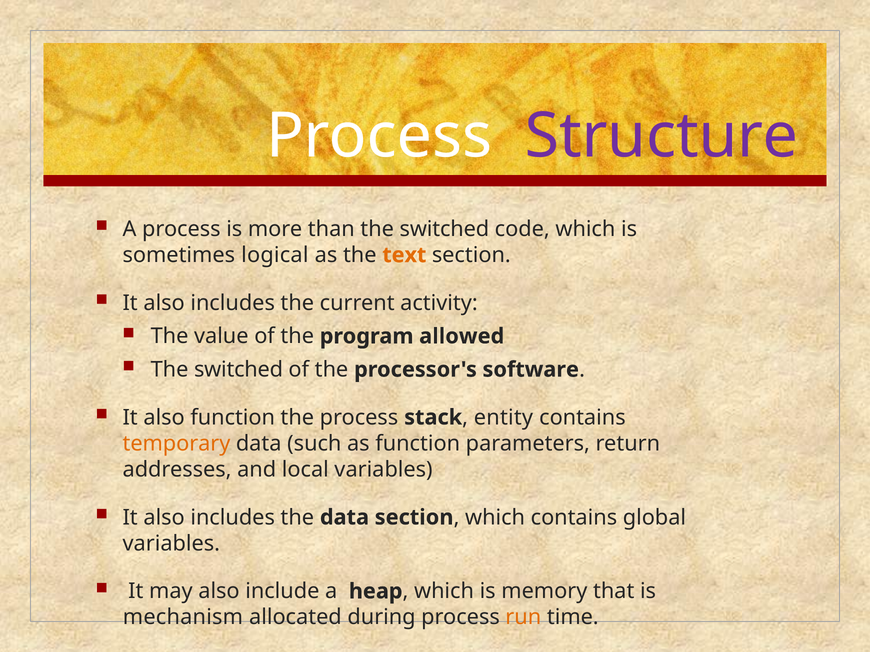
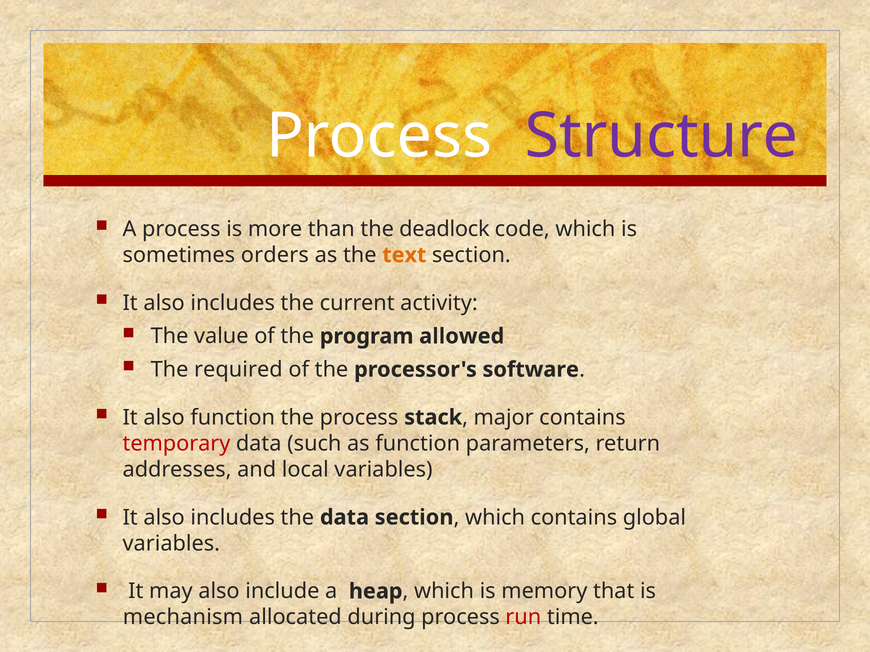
than the switched: switched -> deadlock (444, 229)
logical: logical -> orders (275, 255)
switched: switched -> required (238, 370)
entity: entity -> major (504, 418)
temporary colour: orange -> red (176, 444)
run colour: orange -> red (523, 618)
